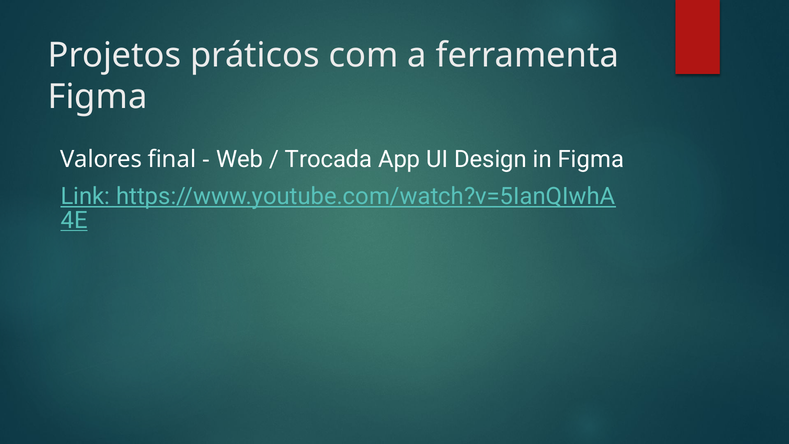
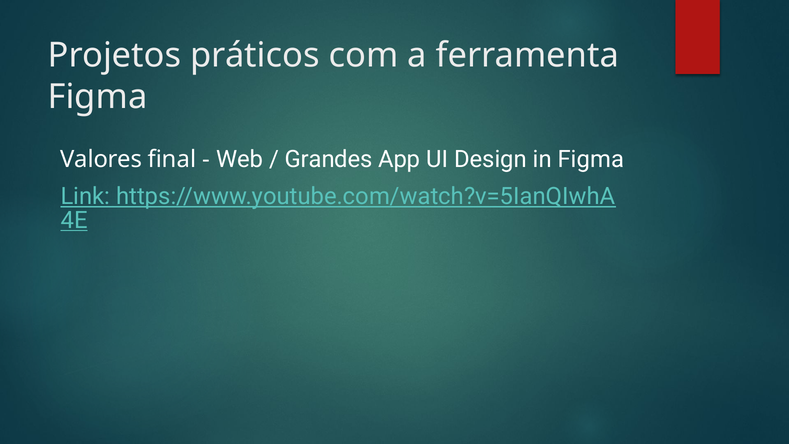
Trocada: Trocada -> Grandes (329, 160)
